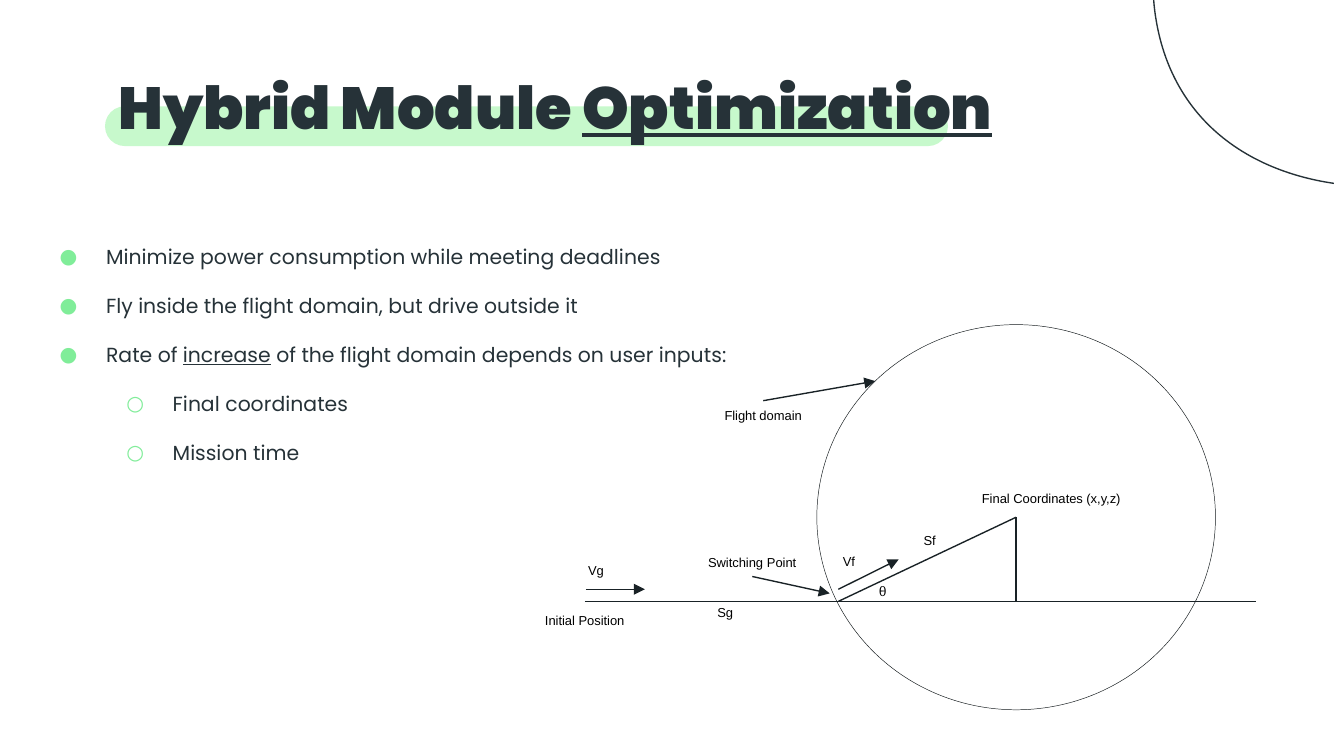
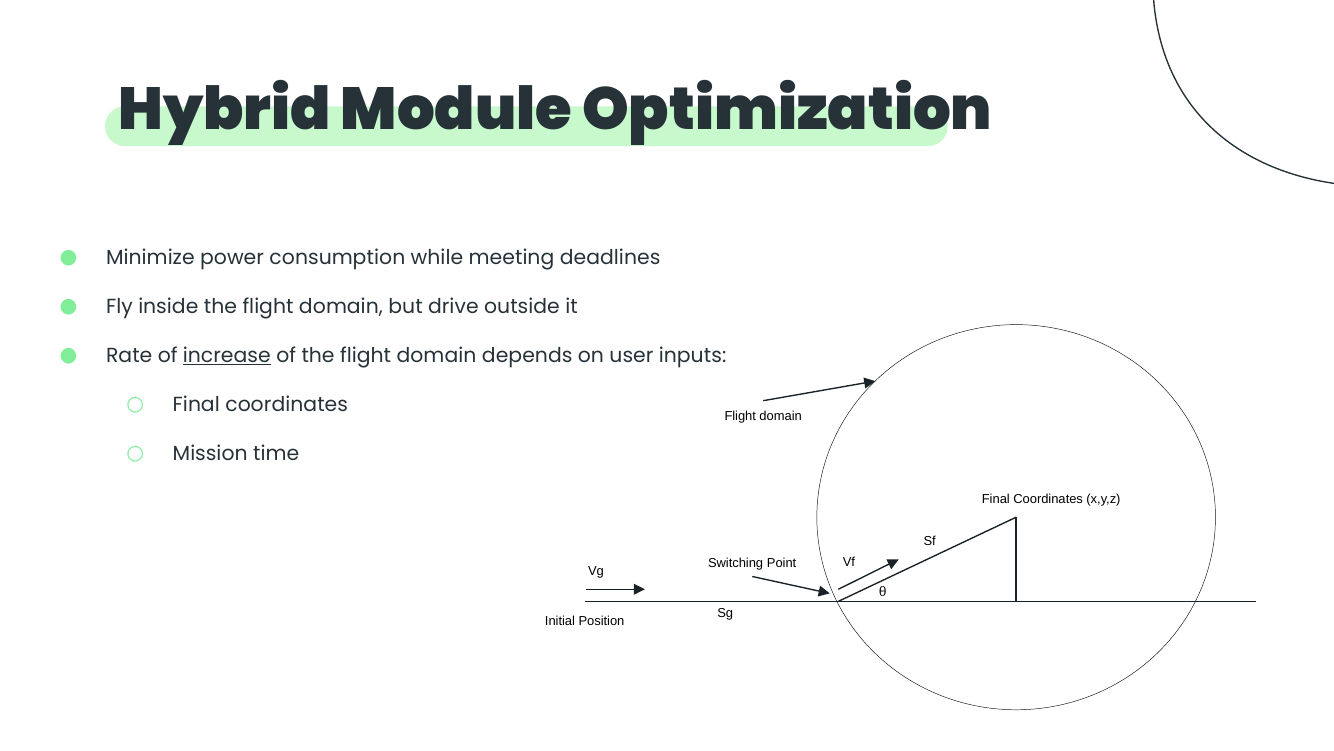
Optimization underline: present -> none (787, 110)
